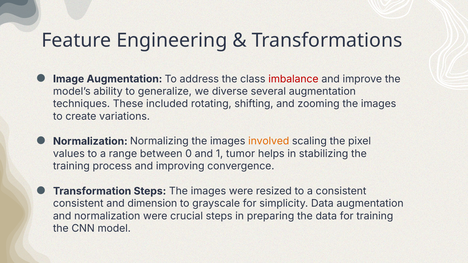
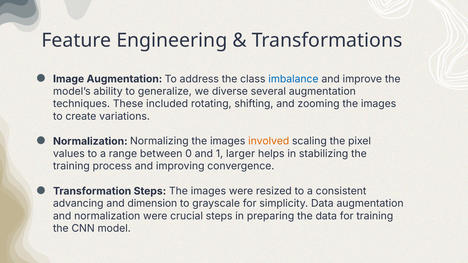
imbalance colour: red -> blue (293, 79)
tumor: tumor -> larger (241, 154)
consistent: consistent -> advancing (78, 204)
